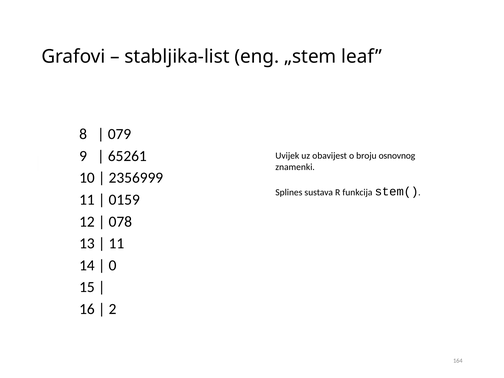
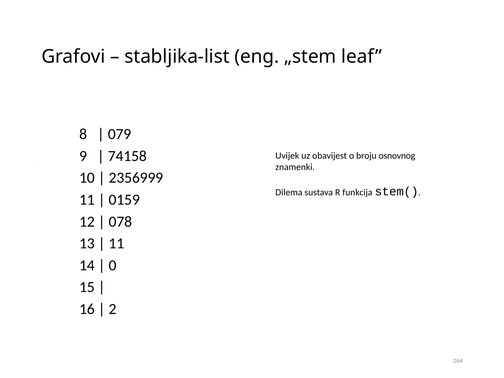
65261: 65261 -> 74158 (127, 156)
Splines: Splines -> Dilema (289, 192)
